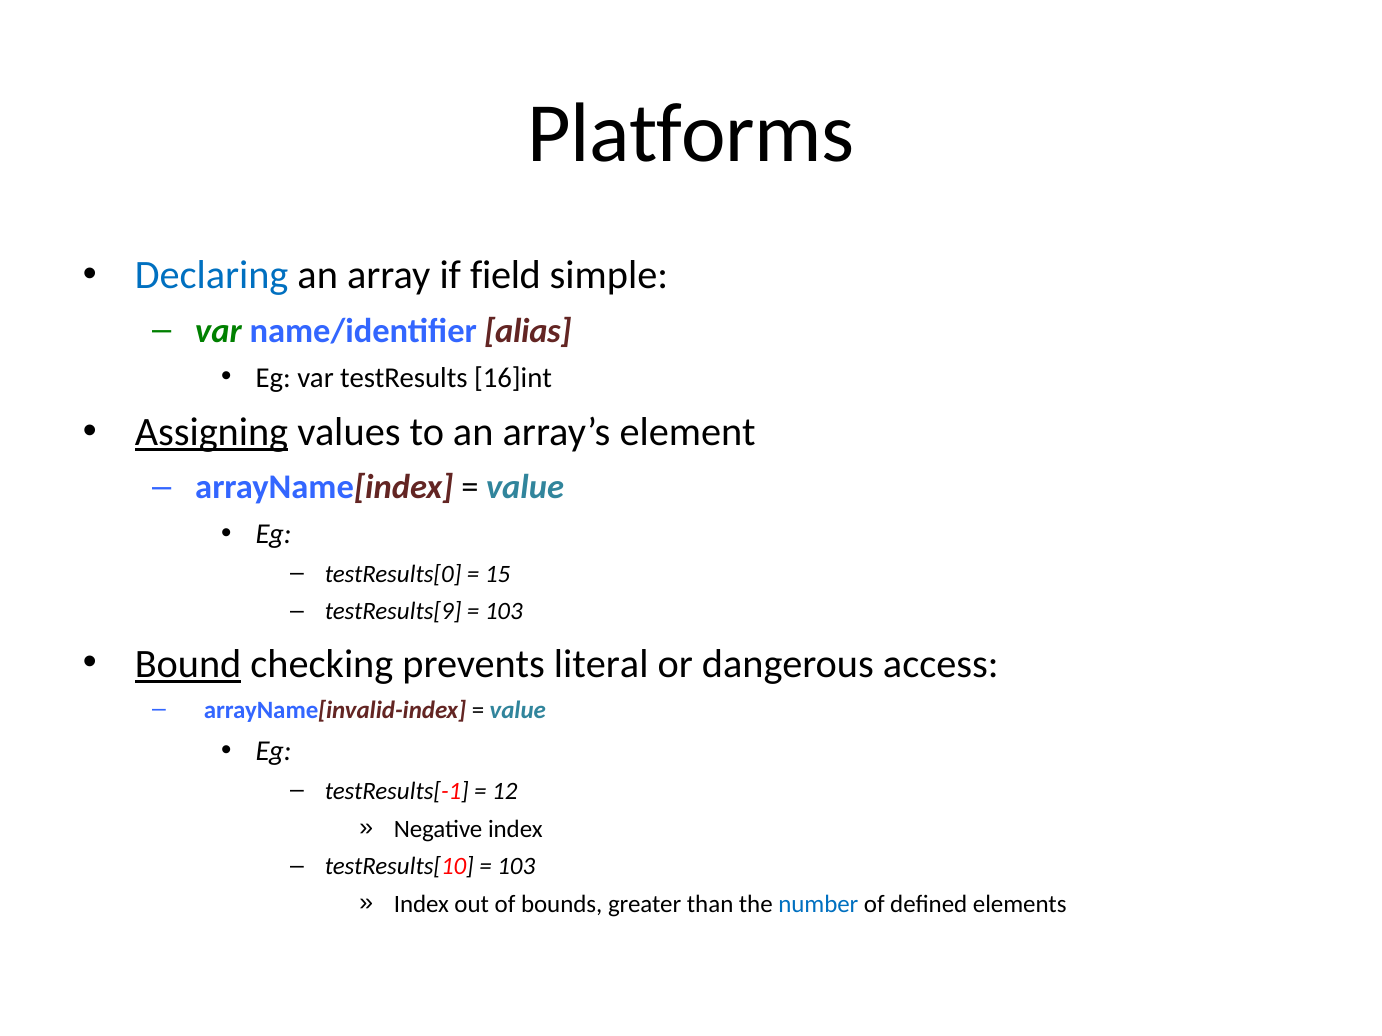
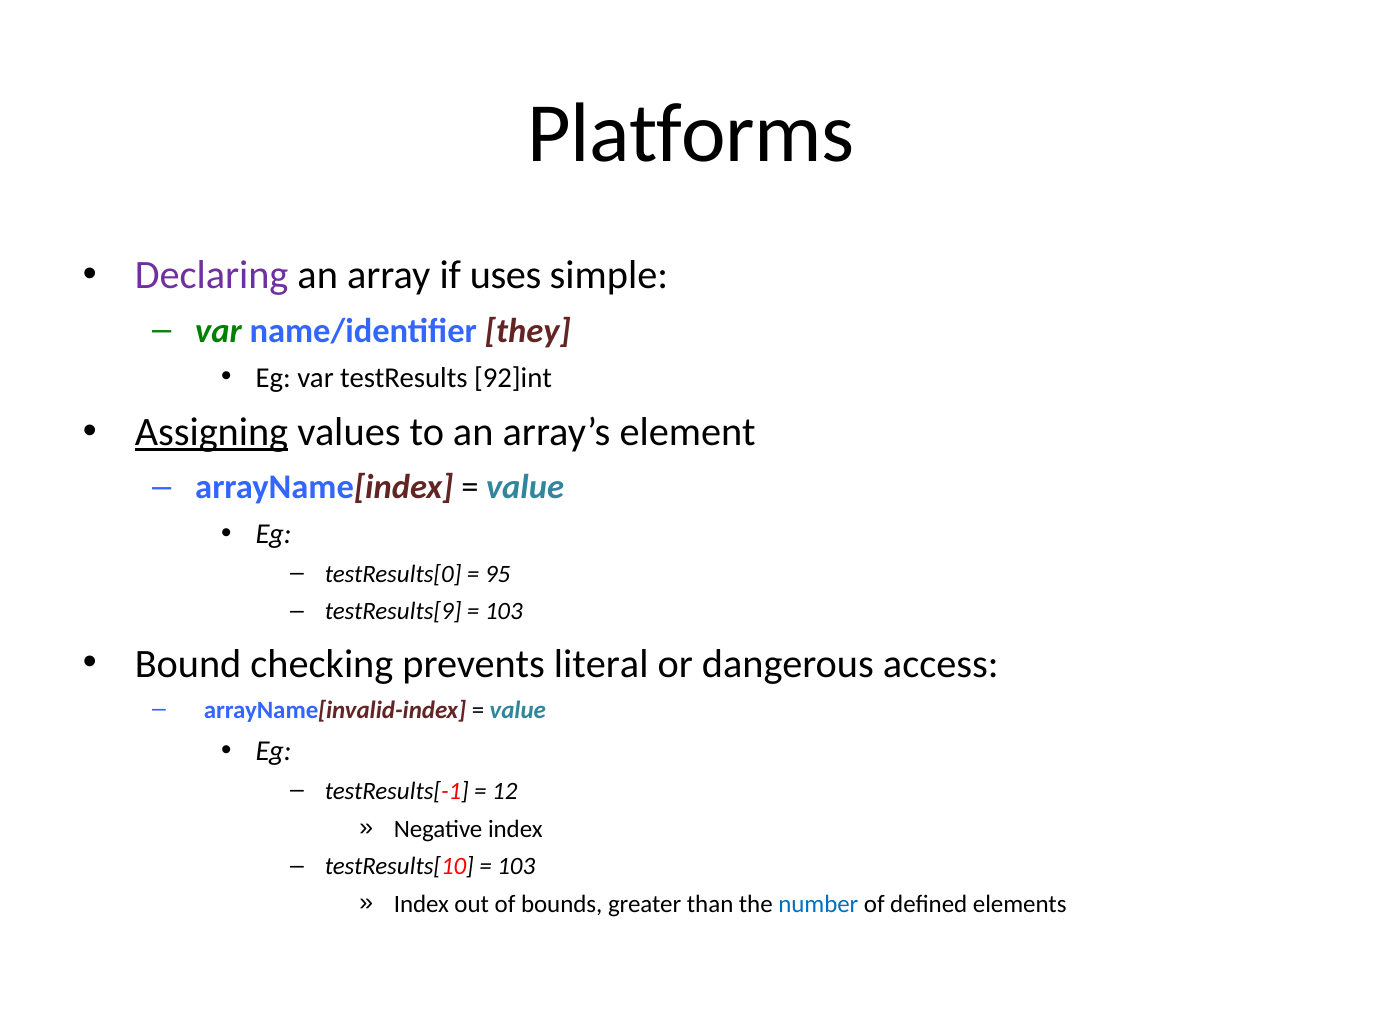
Declaring colour: blue -> purple (212, 276)
field: field -> uses (506, 276)
alias: alias -> they (528, 331)
16]int: 16]int -> 92]int (513, 378)
15: 15 -> 95 (498, 574)
Bound underline: present -> none (188, 664)
